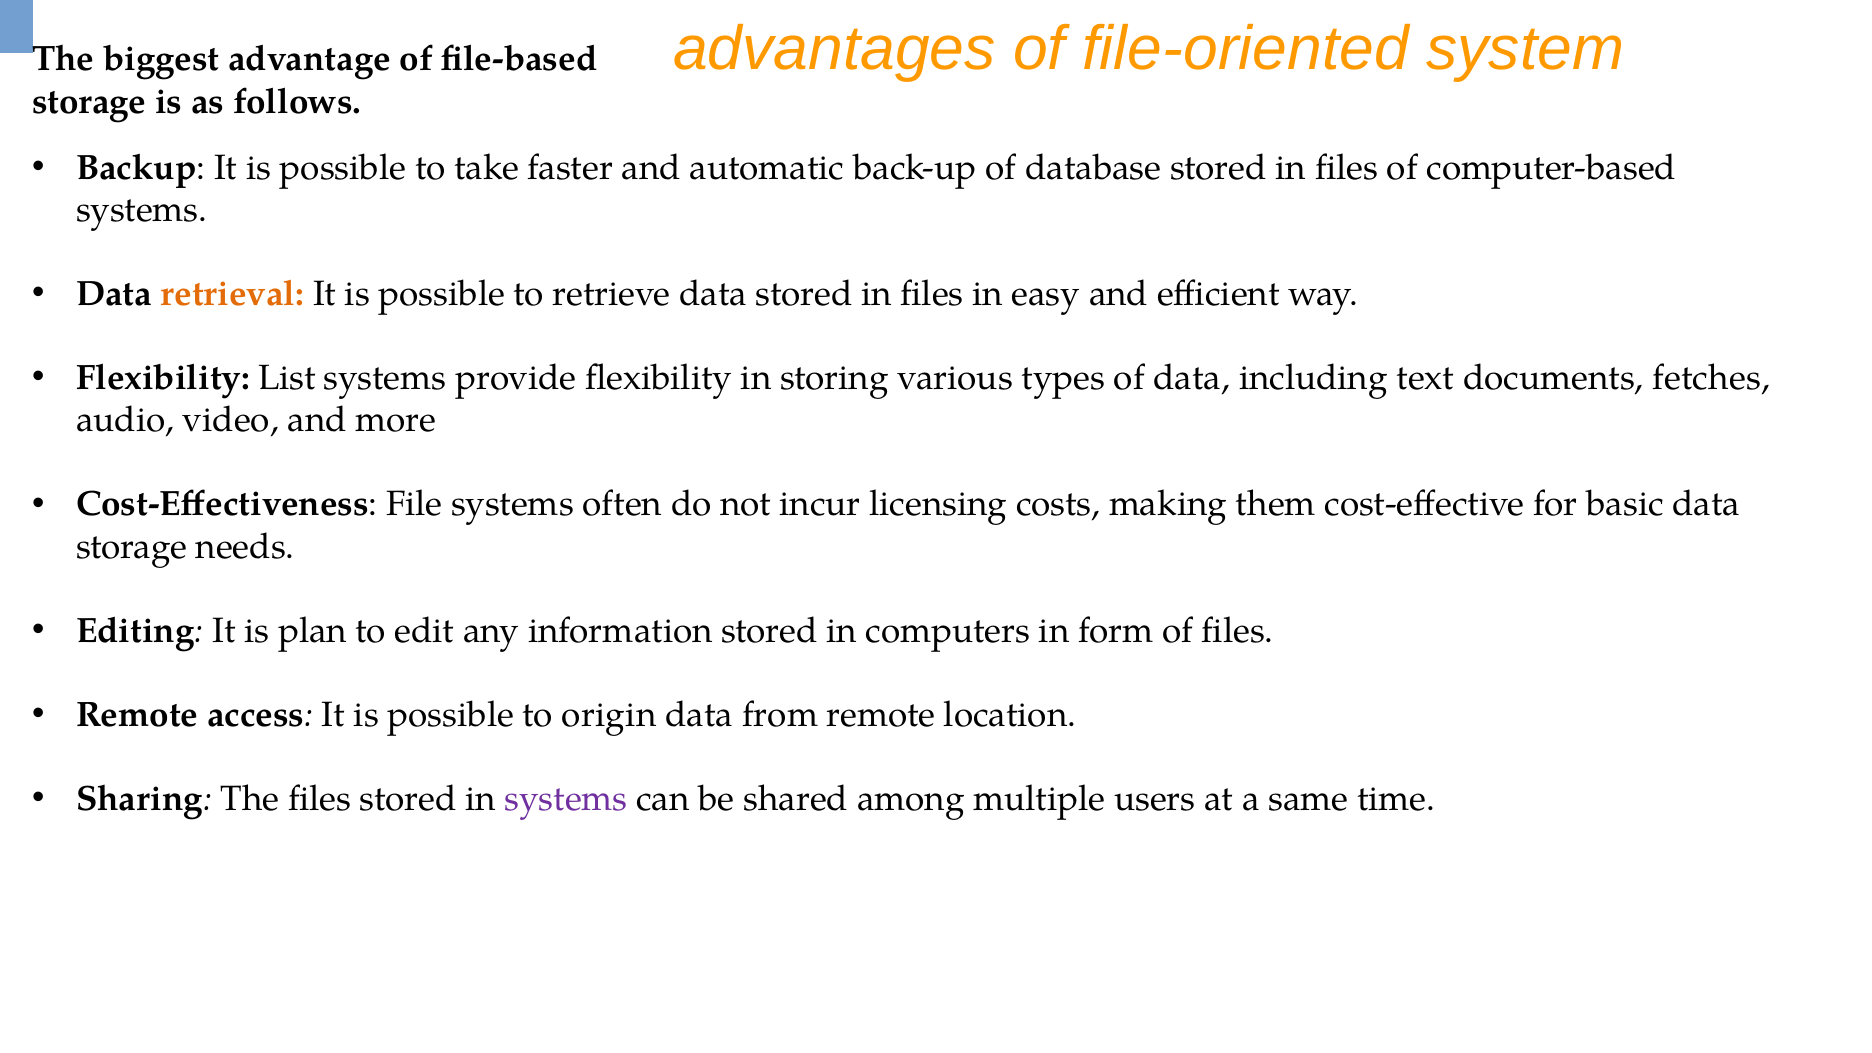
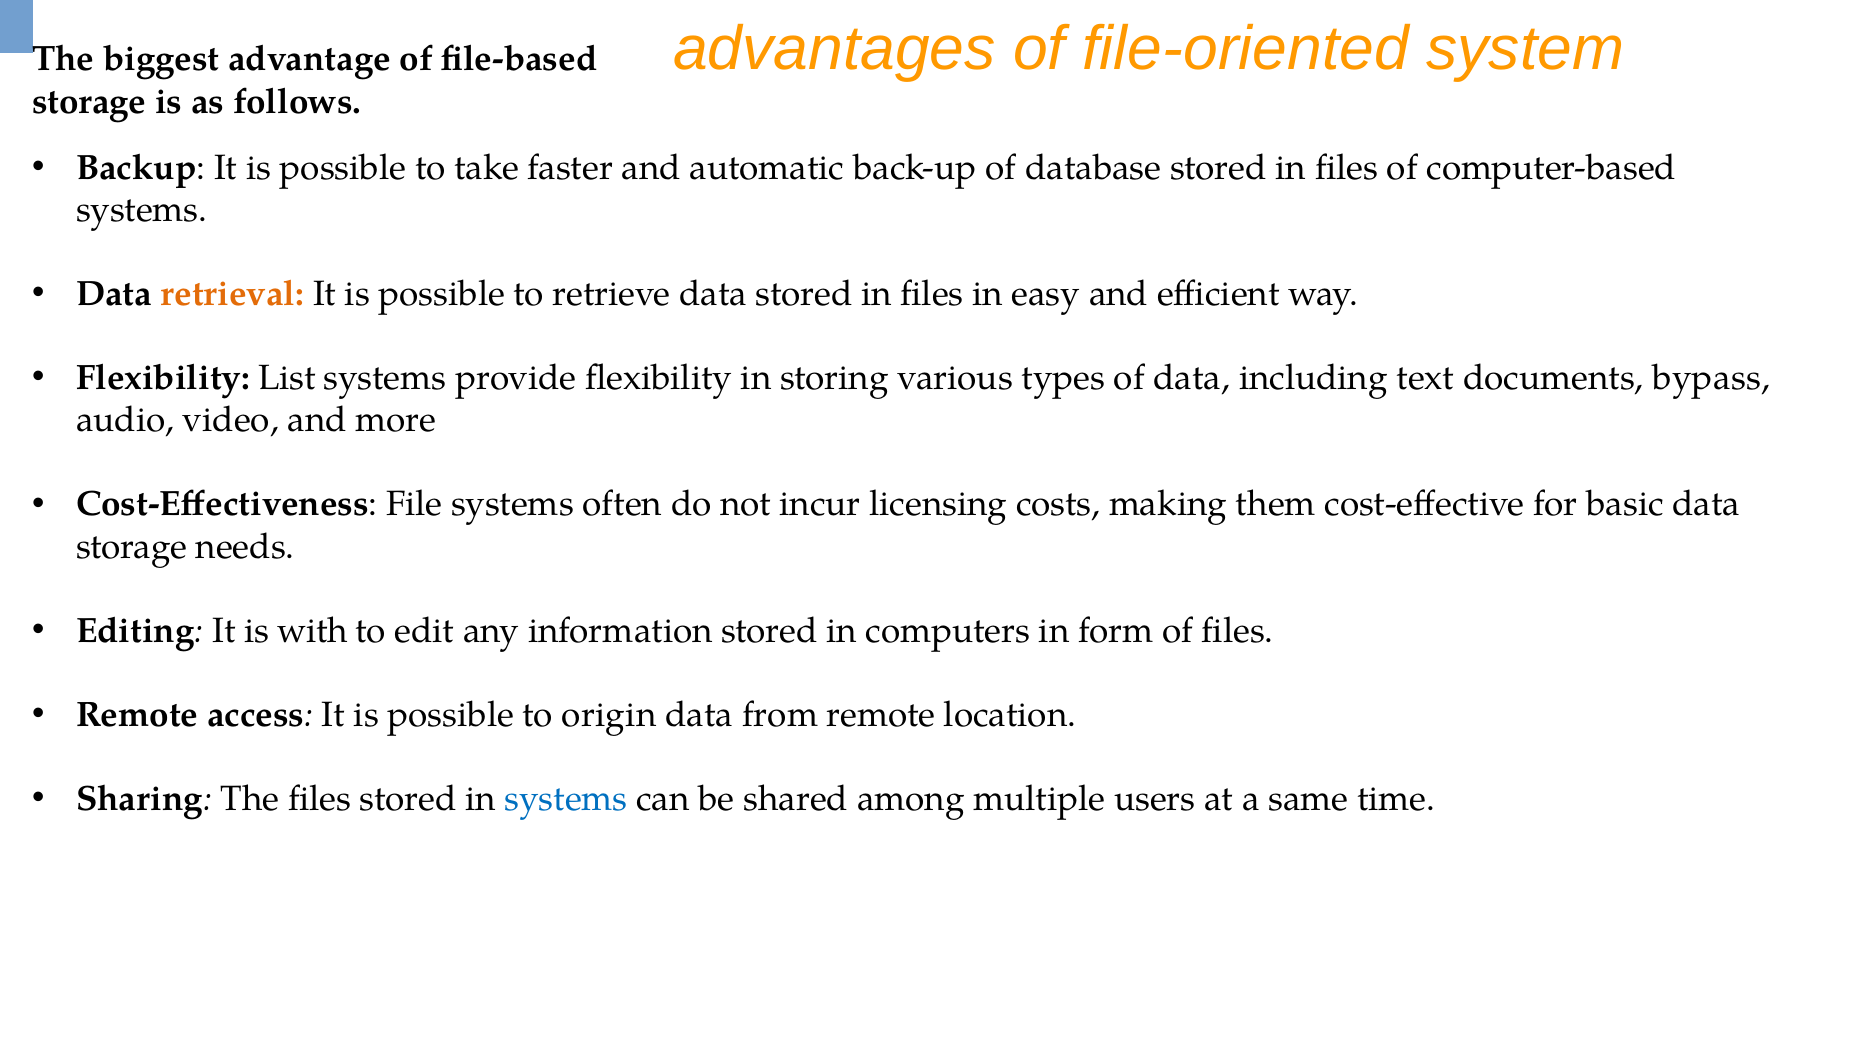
fetches: fetches -> bypass (1711, 378)
plan: plan -> with (313, 631)
systems colour: purple -> blue (566, 799)
